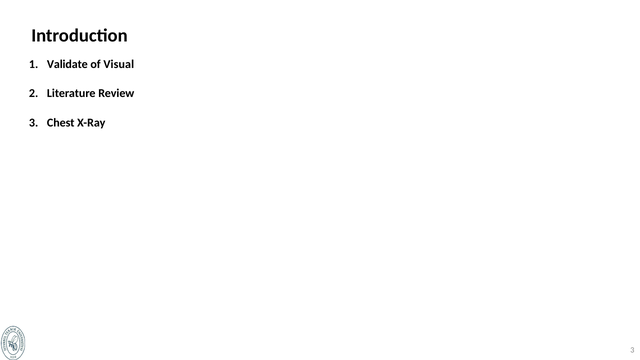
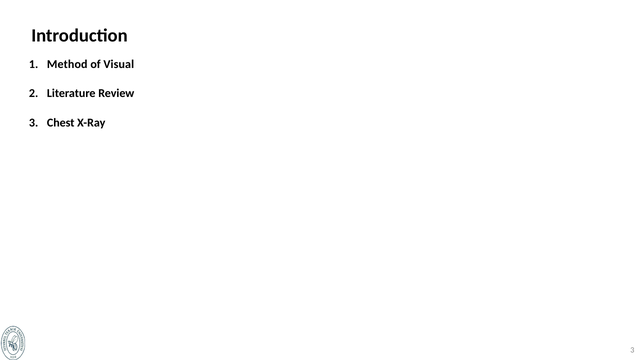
Validate: Validate -> Method (67, 64)
